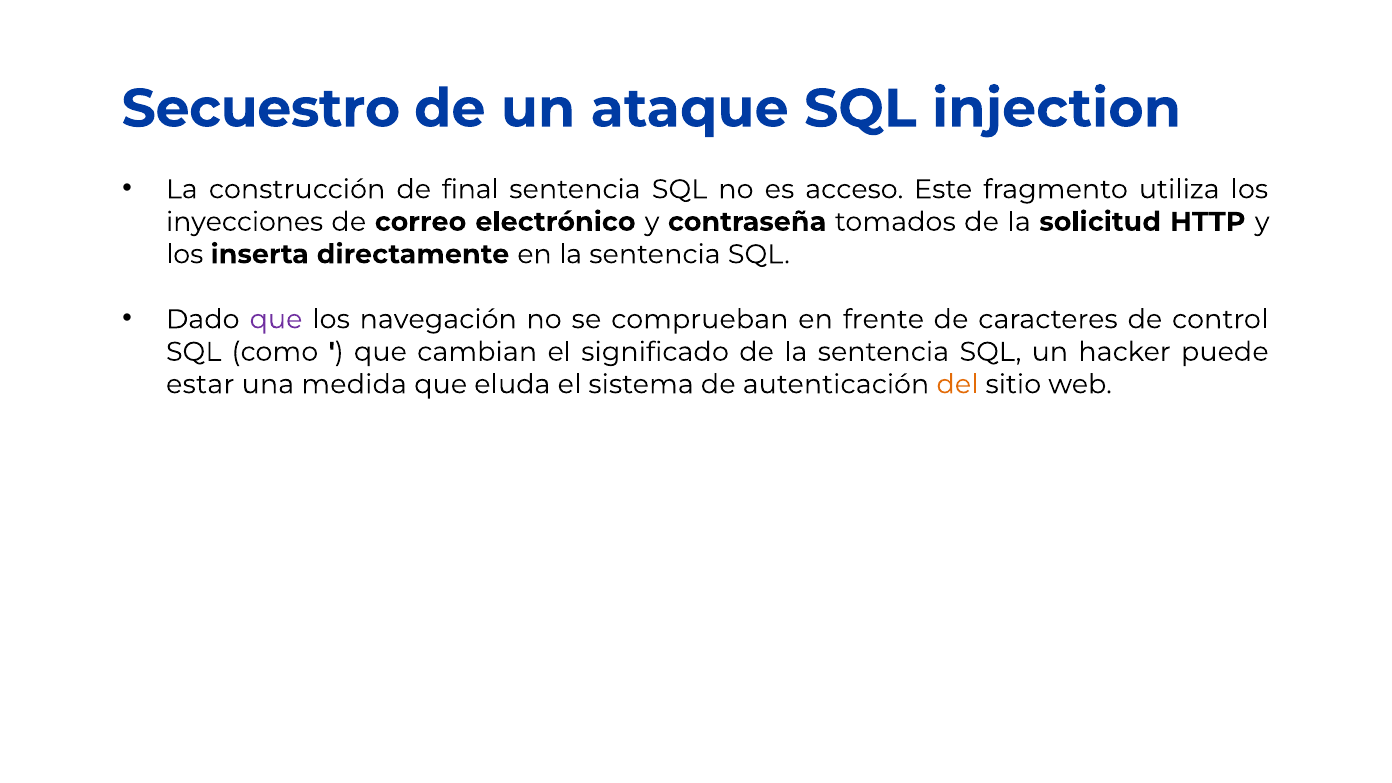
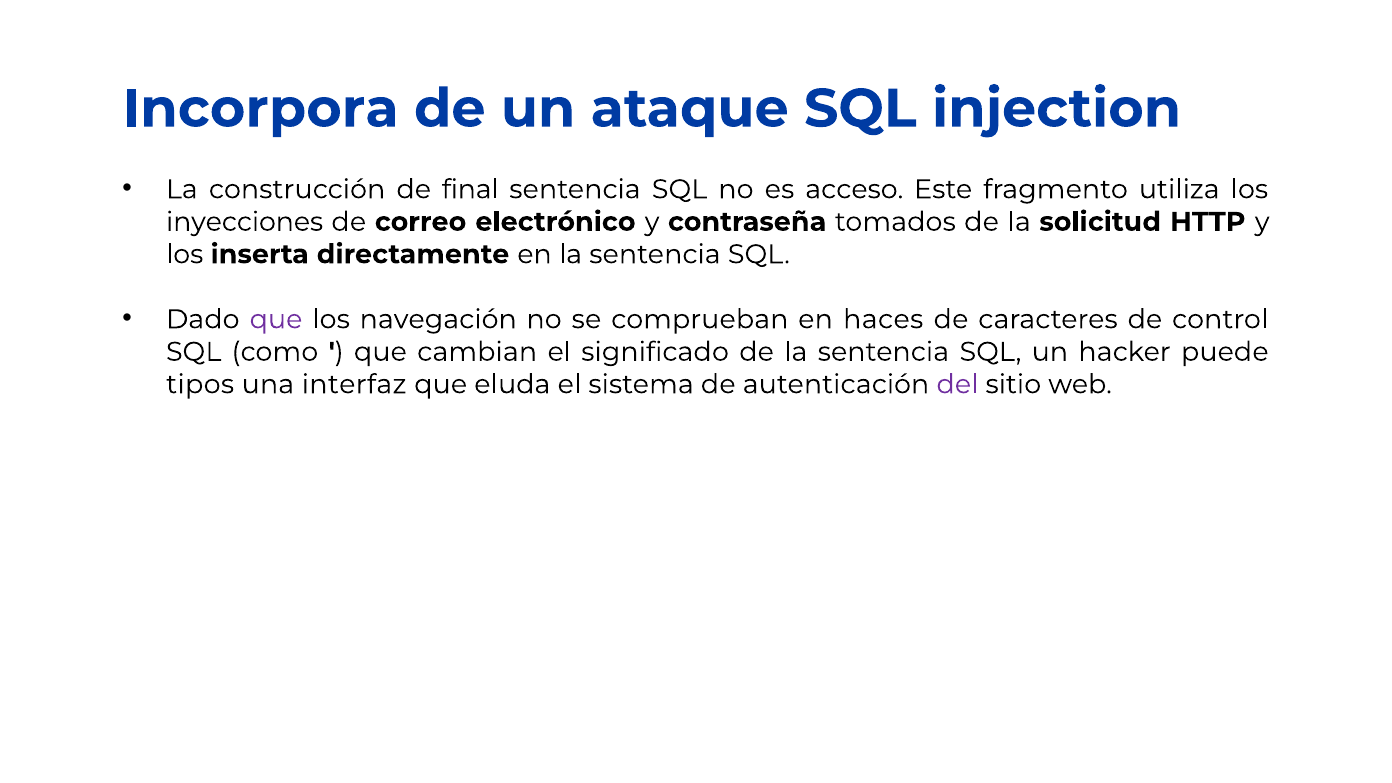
Secuestro: Secuestro -> Incorpora (261, 109)
frente: frente -> haces (883, 319)
estar: estar -> tipos (200, 384)
medida: medida -> interfaz (354, 384)
del colour: orange -> purple (957, 384)
